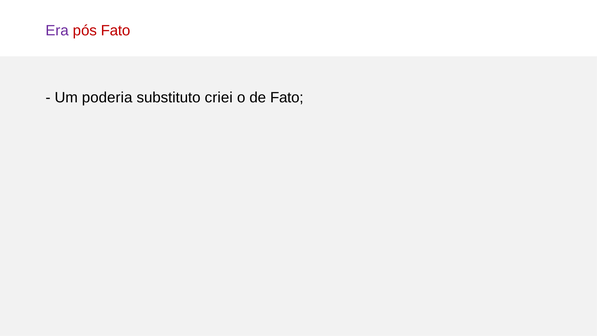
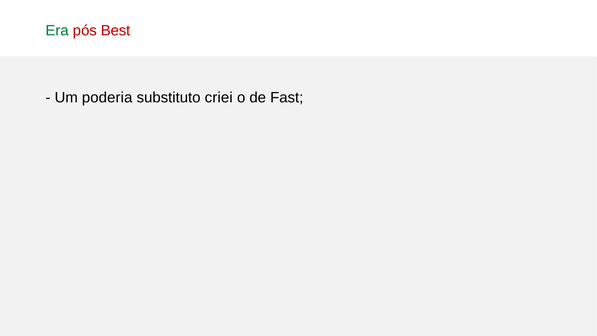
Era colour: purple -> green (57, 30)
pós Fato: Fato -> Best (116, 30)
de Fato: Fato -> Fast (287, 97)
